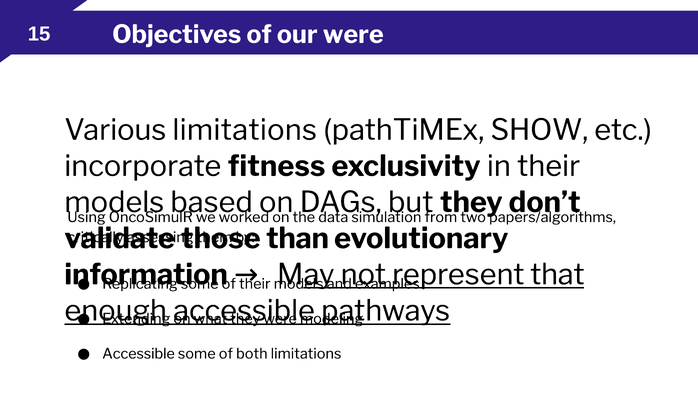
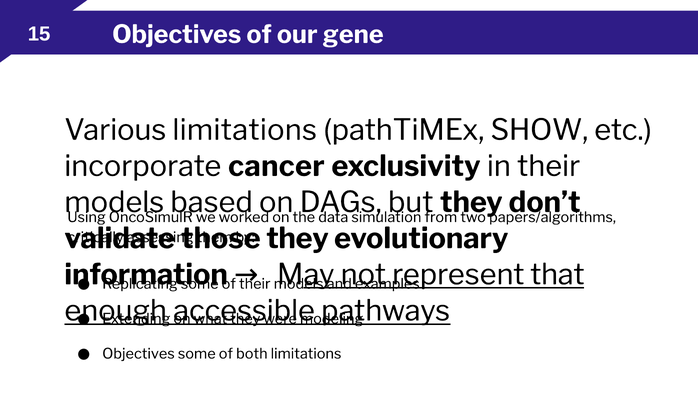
our were: were -> gene (353, 35)
fitness: fitness -> cancer (276, 166)
than: than -> they (297, 238)
Accessible: Accessible -> Objectives (138, 353)
